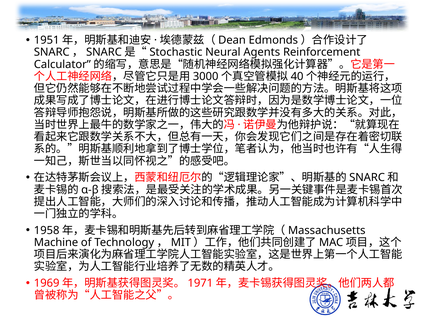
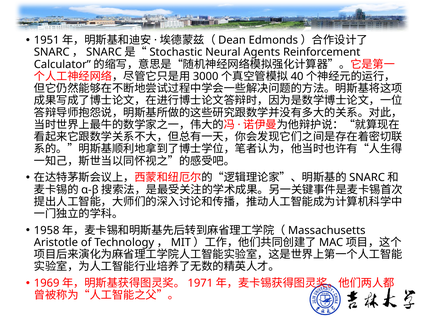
Machine: Machine -> Aristotle (56, 242)
